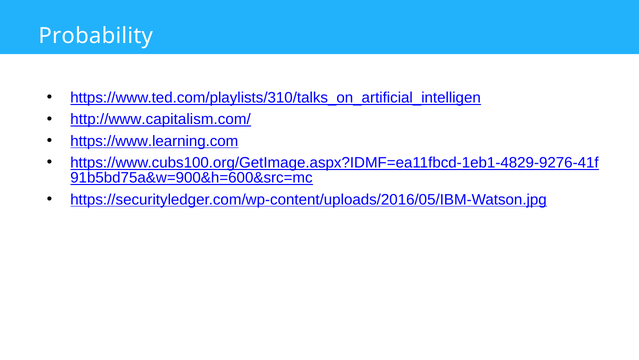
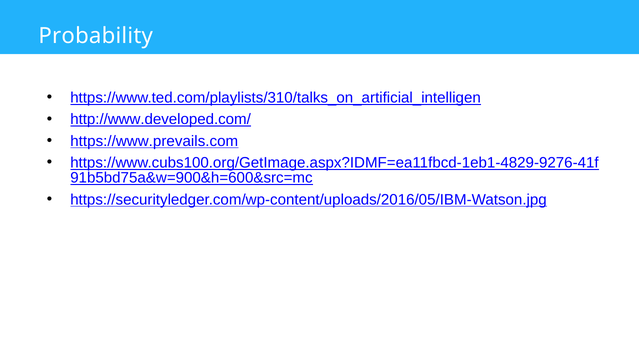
http://www.capitalism.com/: http://www.capitalism.com/ -> http://www.developed.com/ (161, 119)
https://www.learning.com: https://www.learning.com -> https://www.prevails.com (154, 141)
